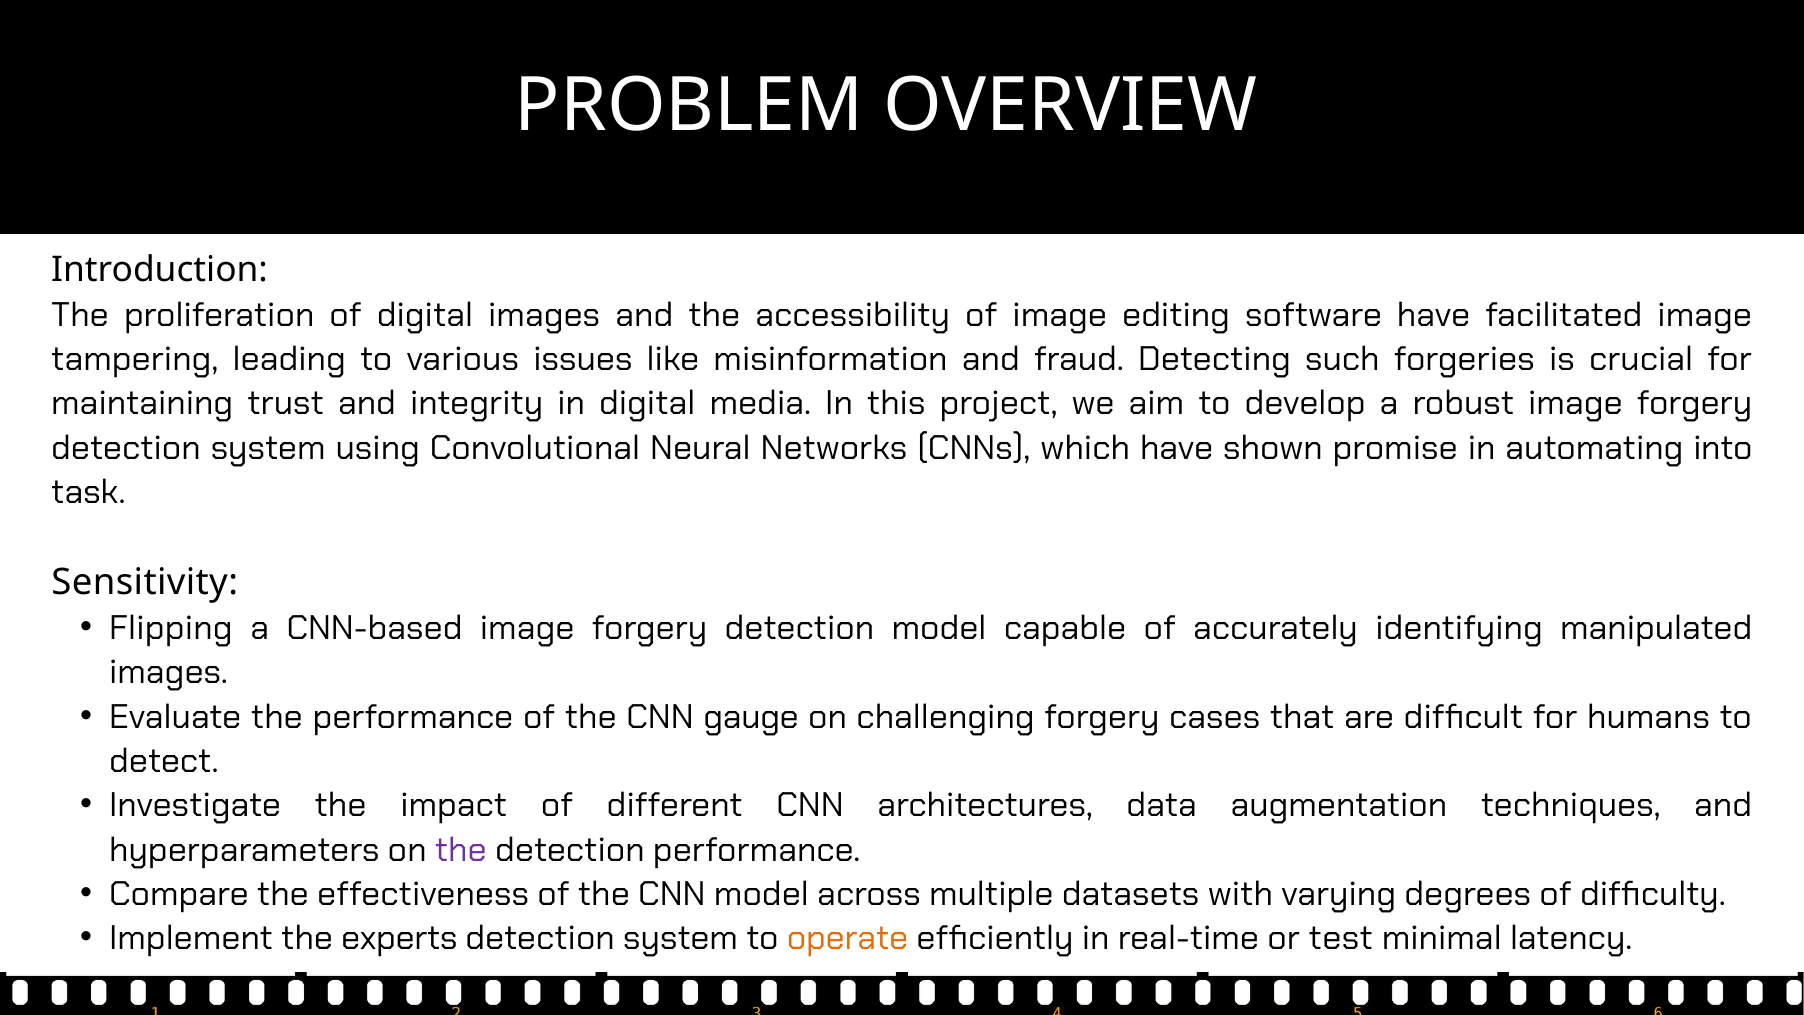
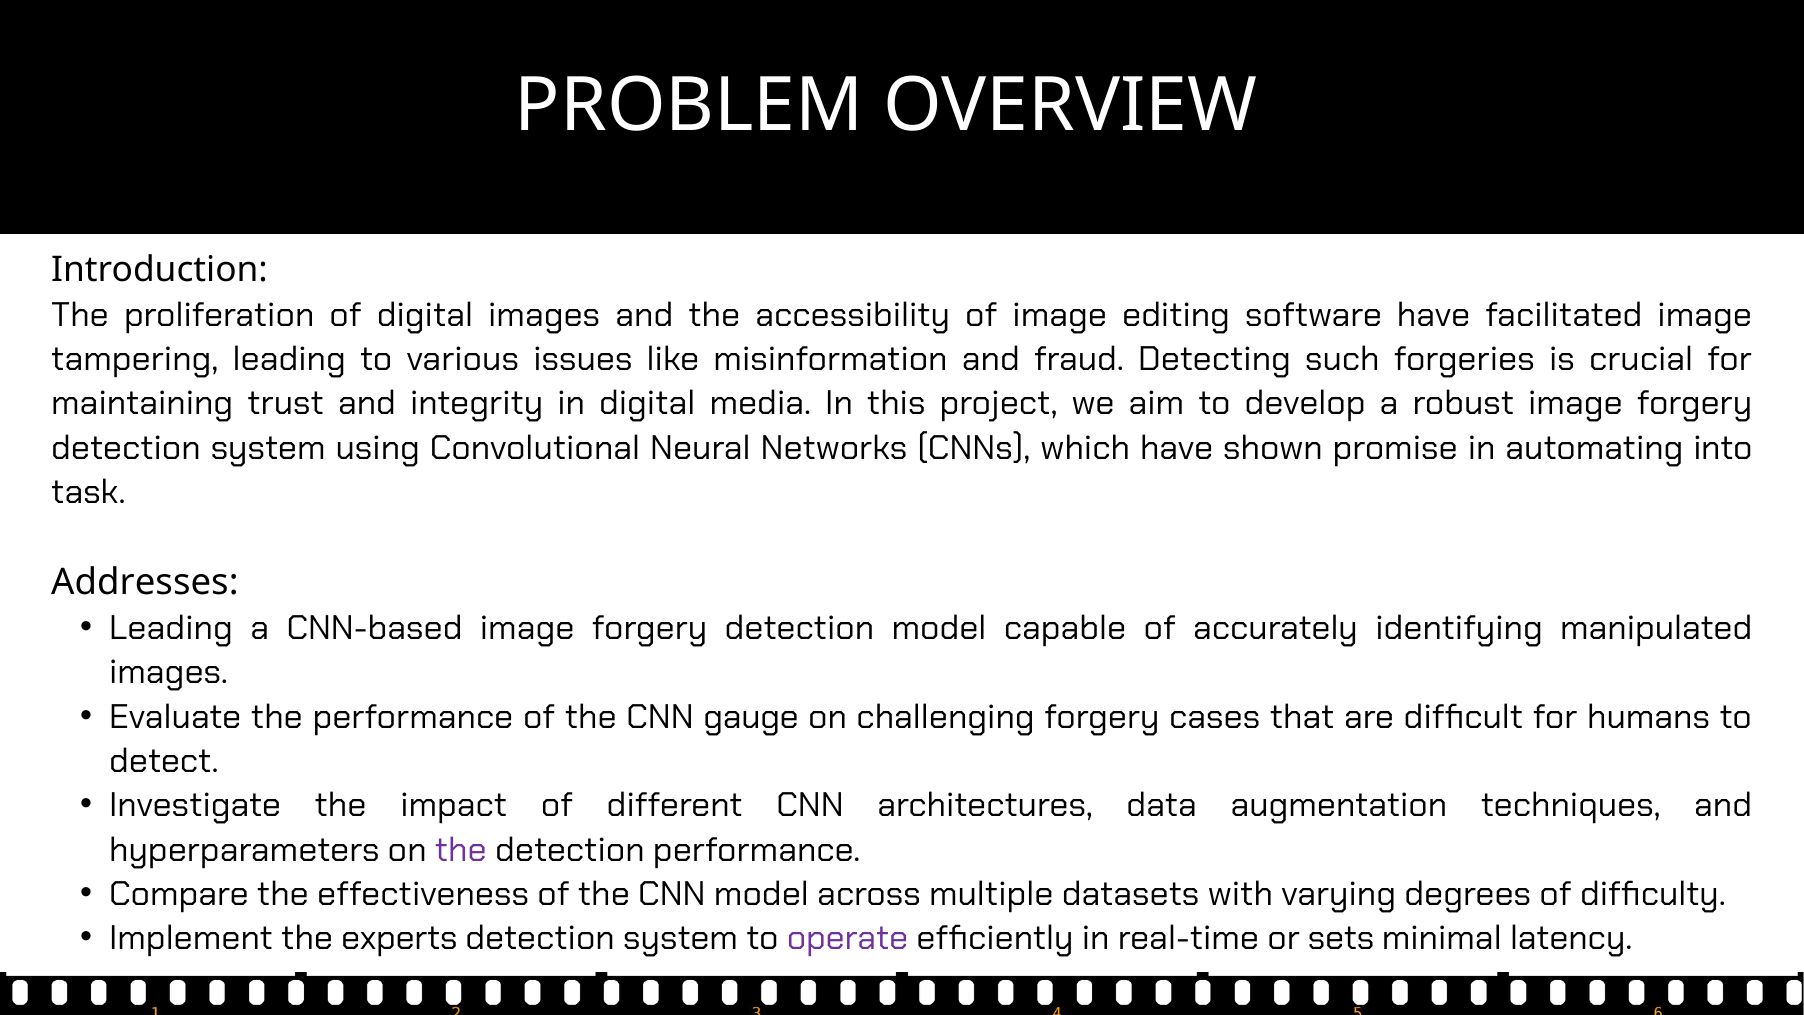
Sensitivity: Sensitivity -> Addresses (145, 583)
Flipping: Flipping -> Leading (171, 628)
operate colour: orange -> purple (848, 938)
test: test -> sets (1341, 938)
